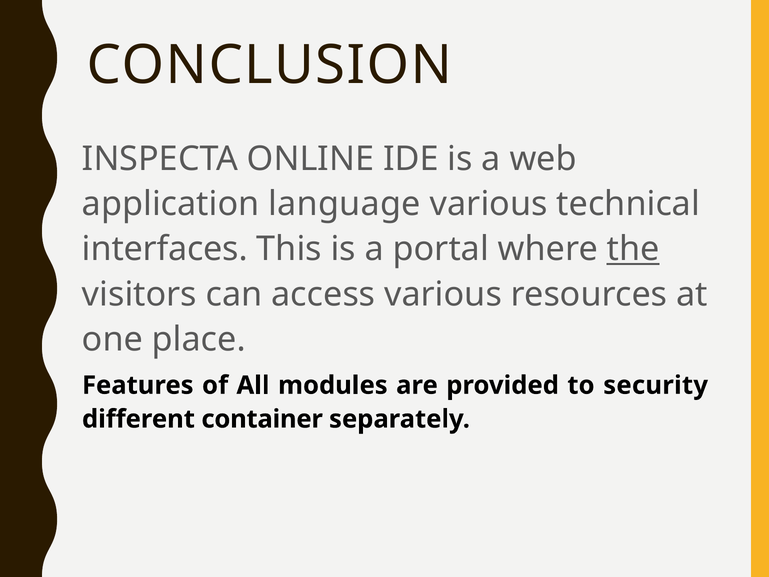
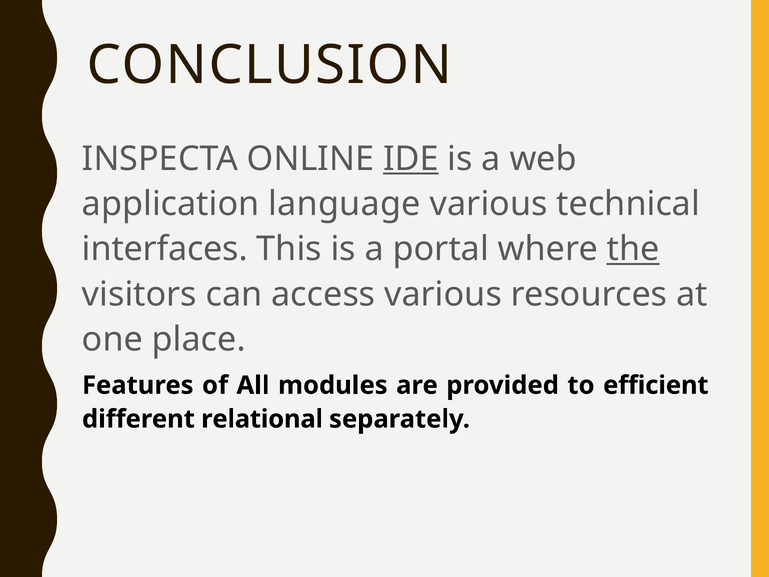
IDE underline: none -> present (411, 159)
security: security -> efficient (656, 385)
container: container -> relational (262, 419)
